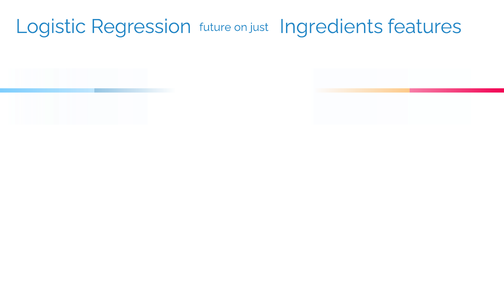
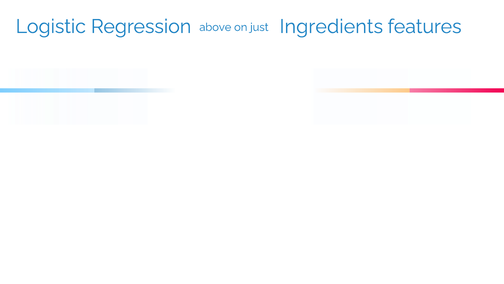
future: future -> above (215, 27)
